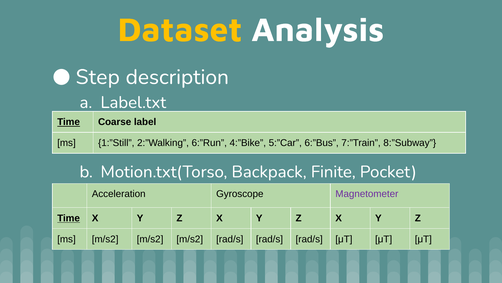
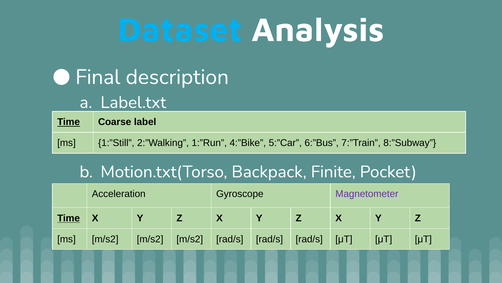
Dataset colour: yellow -> light blue (180, 30)
Step: Step -> Final (98, 77)
6:”Run: 6:”Run -> 1:”Run (209, 143)
